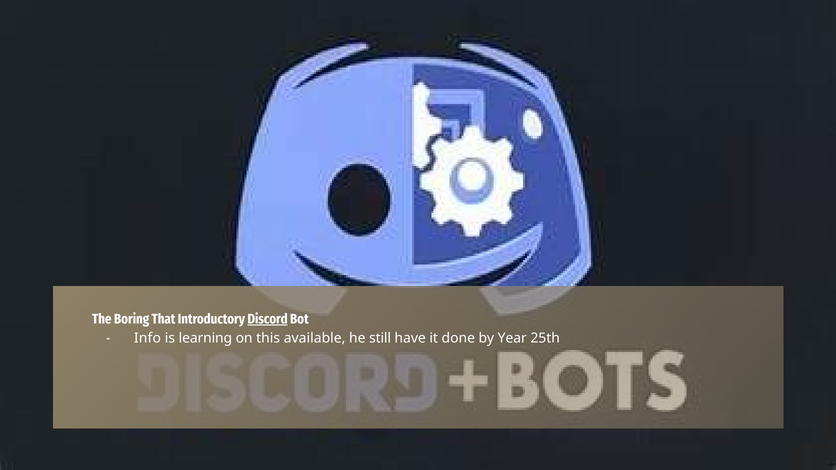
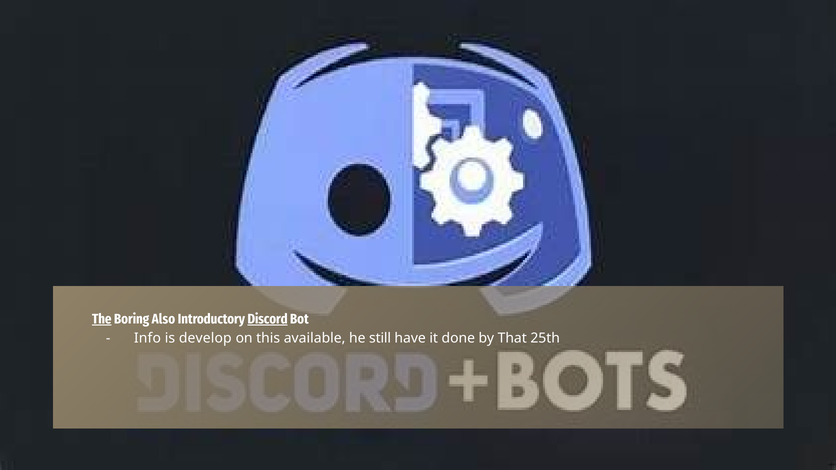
The underline: none -> present (102, 319)
That: That -> Also (163, 319)
learning: learning -> develop (205, 339)
Year: Year -> That (512, 339)
